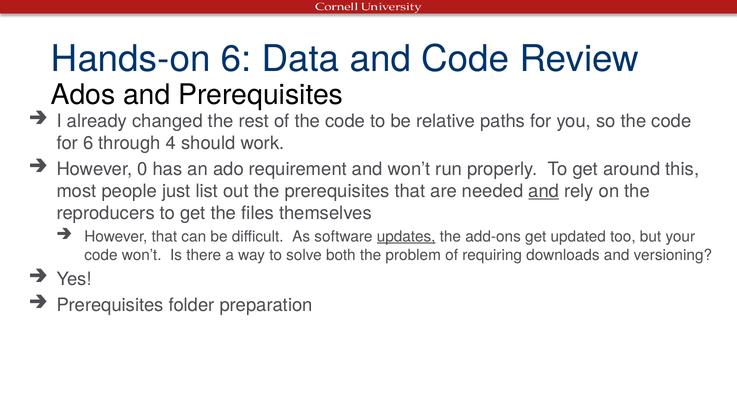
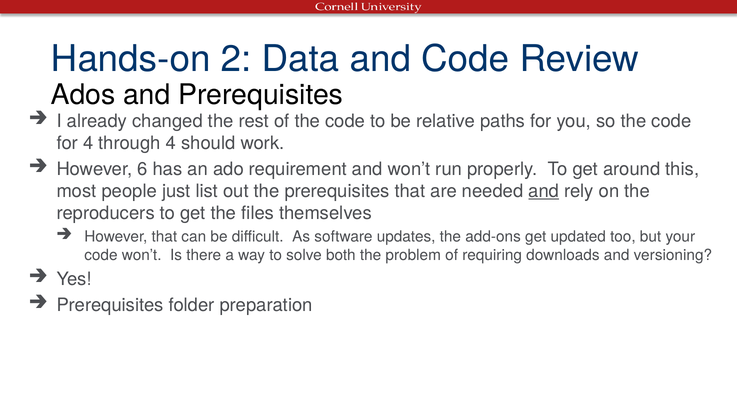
Hands-on 6: 6 -> 2 (236, 59)
for 6: 6 -> 4 (88, 143)
0: 0 -> 6 (142, 169)
updates underline: present -> none (406, 236)
